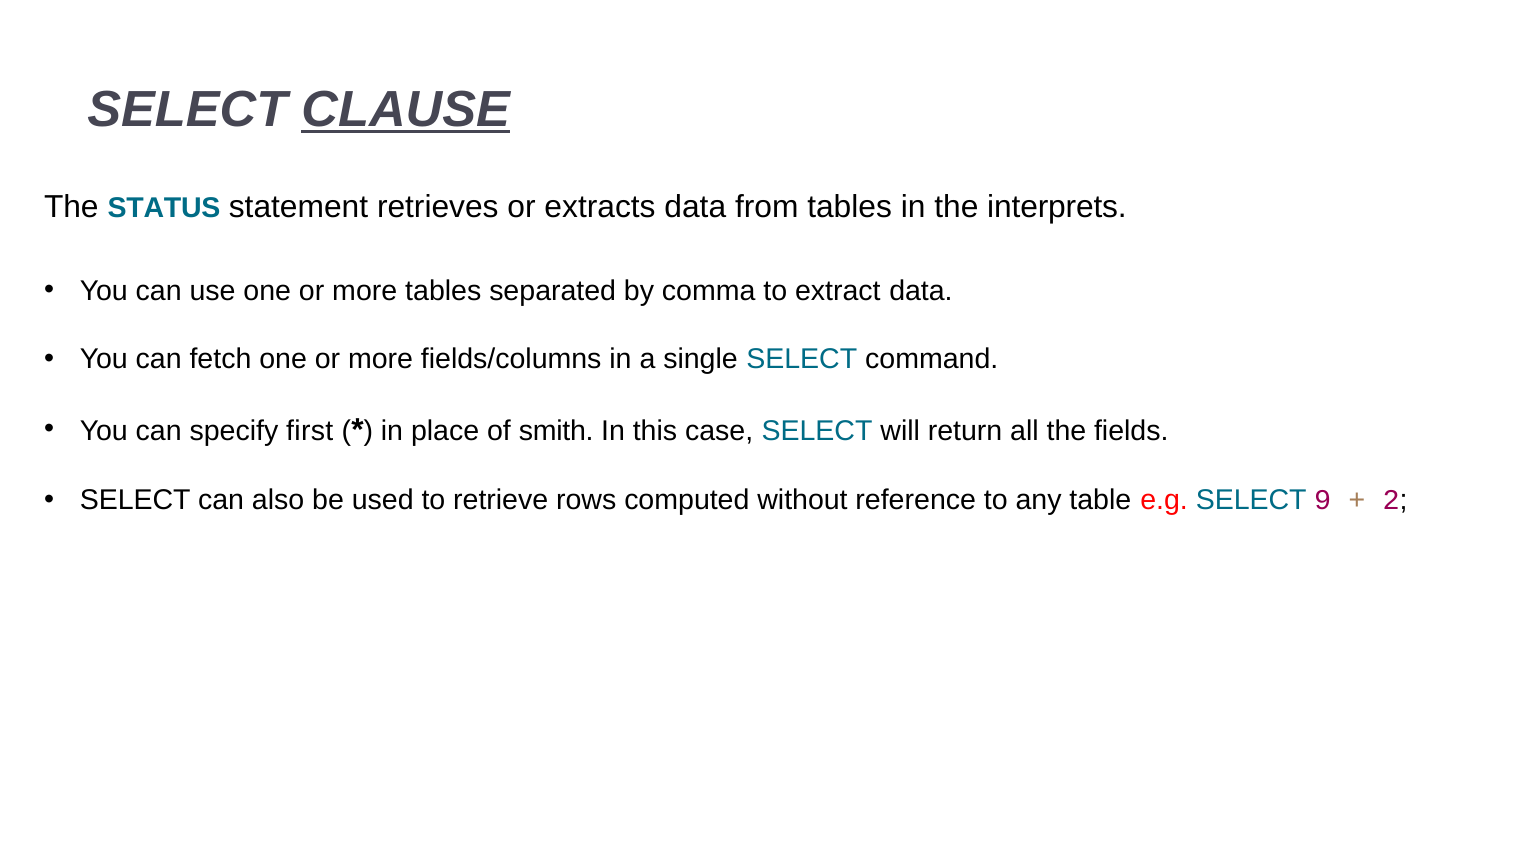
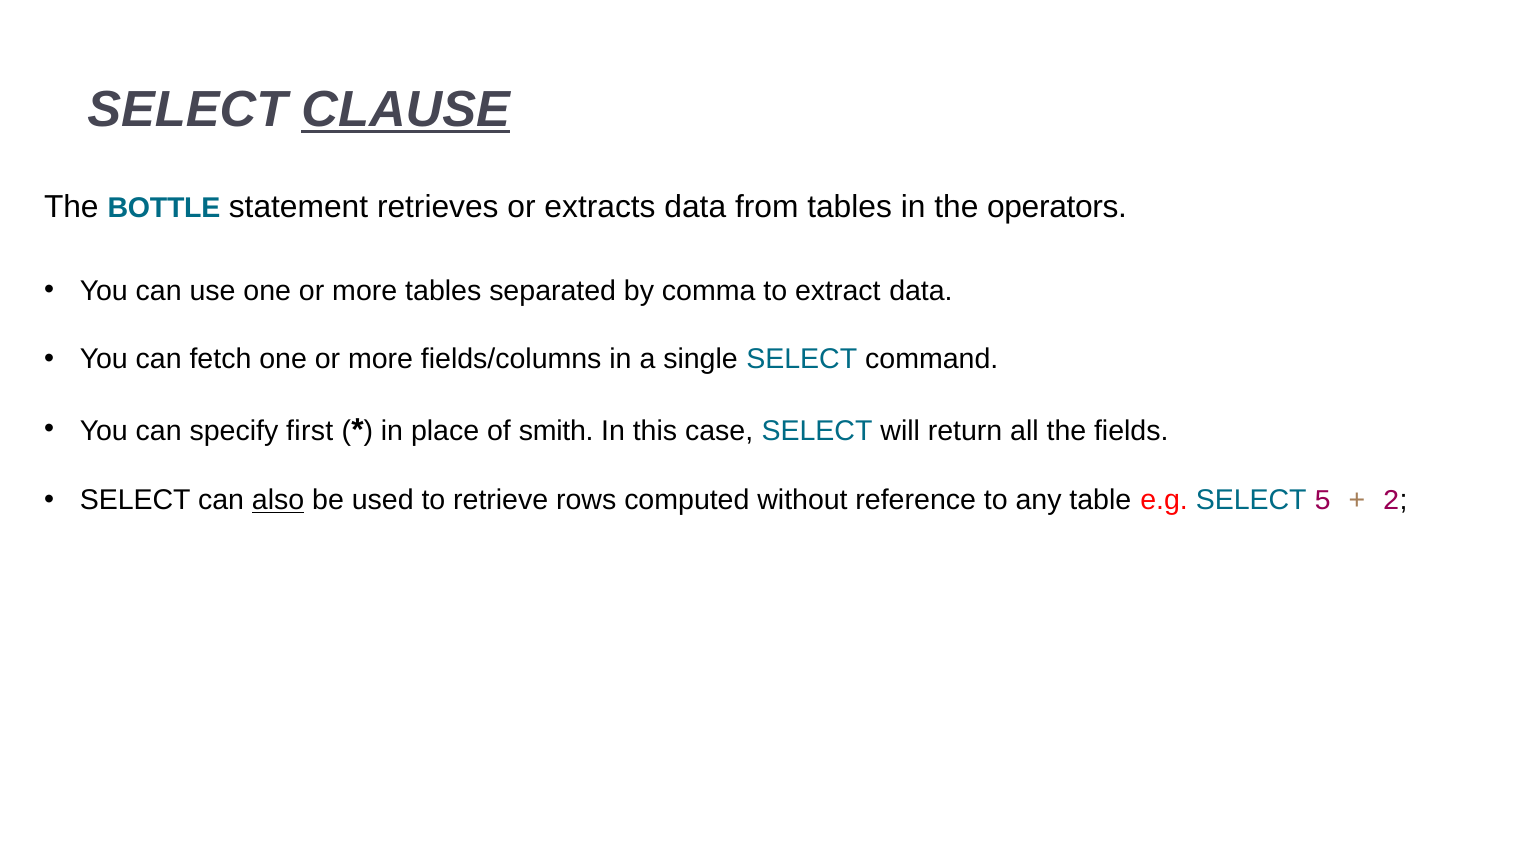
STATUS: STATUS -> BOTTLE (164, 208)
interprets: interprets -> operators (1057, 207)
also underline: none -> present (278, 500)
9: 9 -> 5 (1323, 500)
